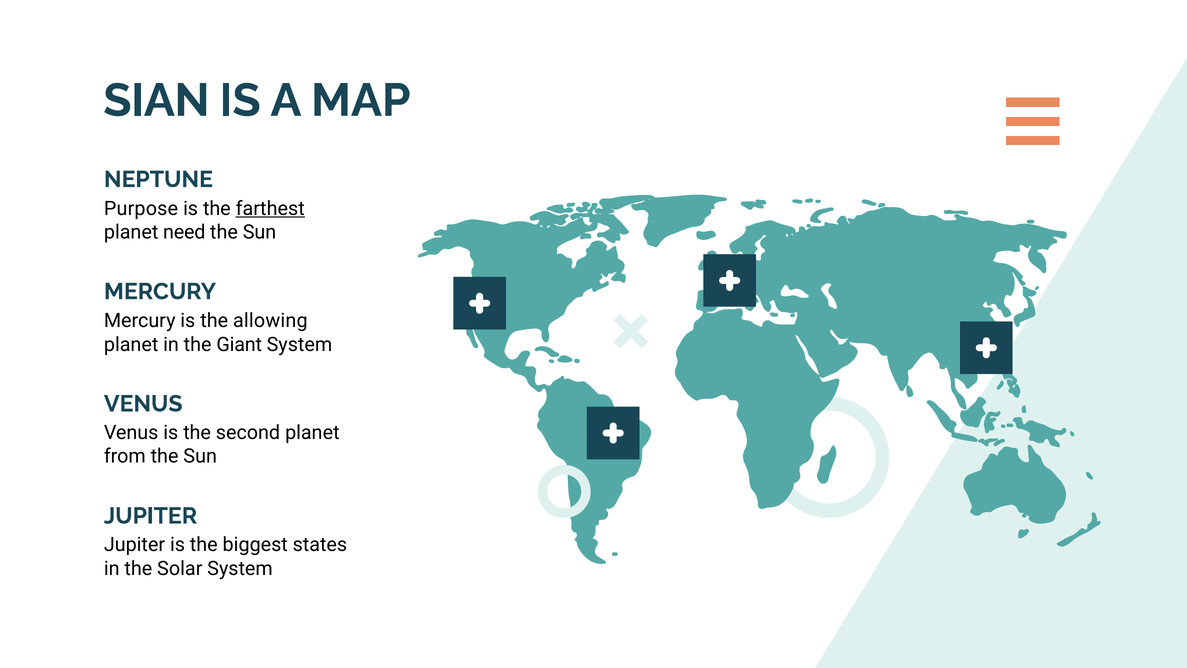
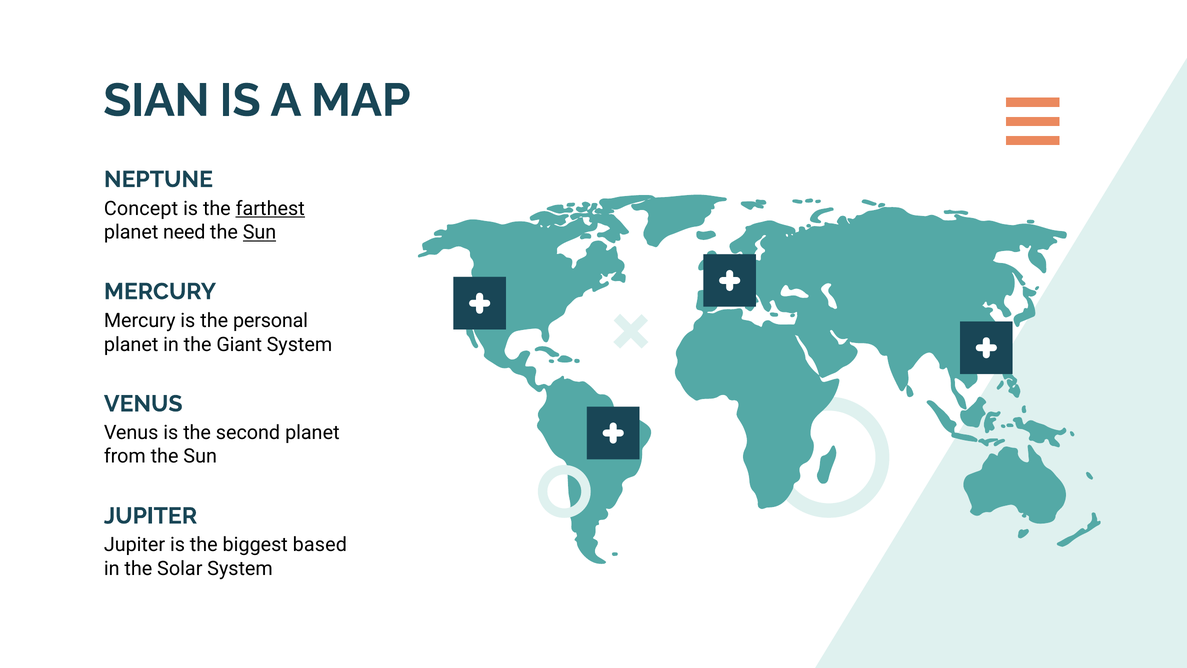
Purpose: Purpose -> Concept (141, 209)
Sun underline: none -> present (260, 232)
allowing: allowing -> personal (271, 321)
states: states -> based (320, 545)
